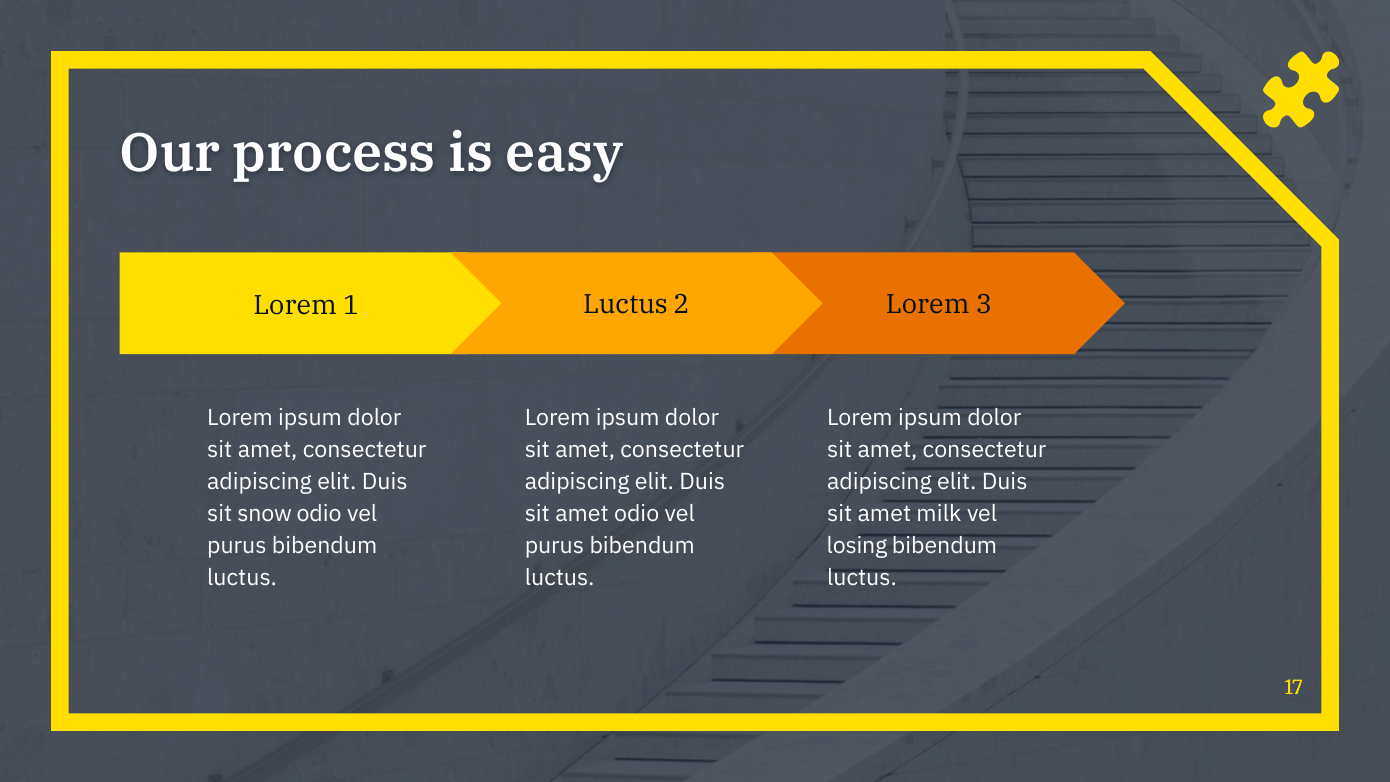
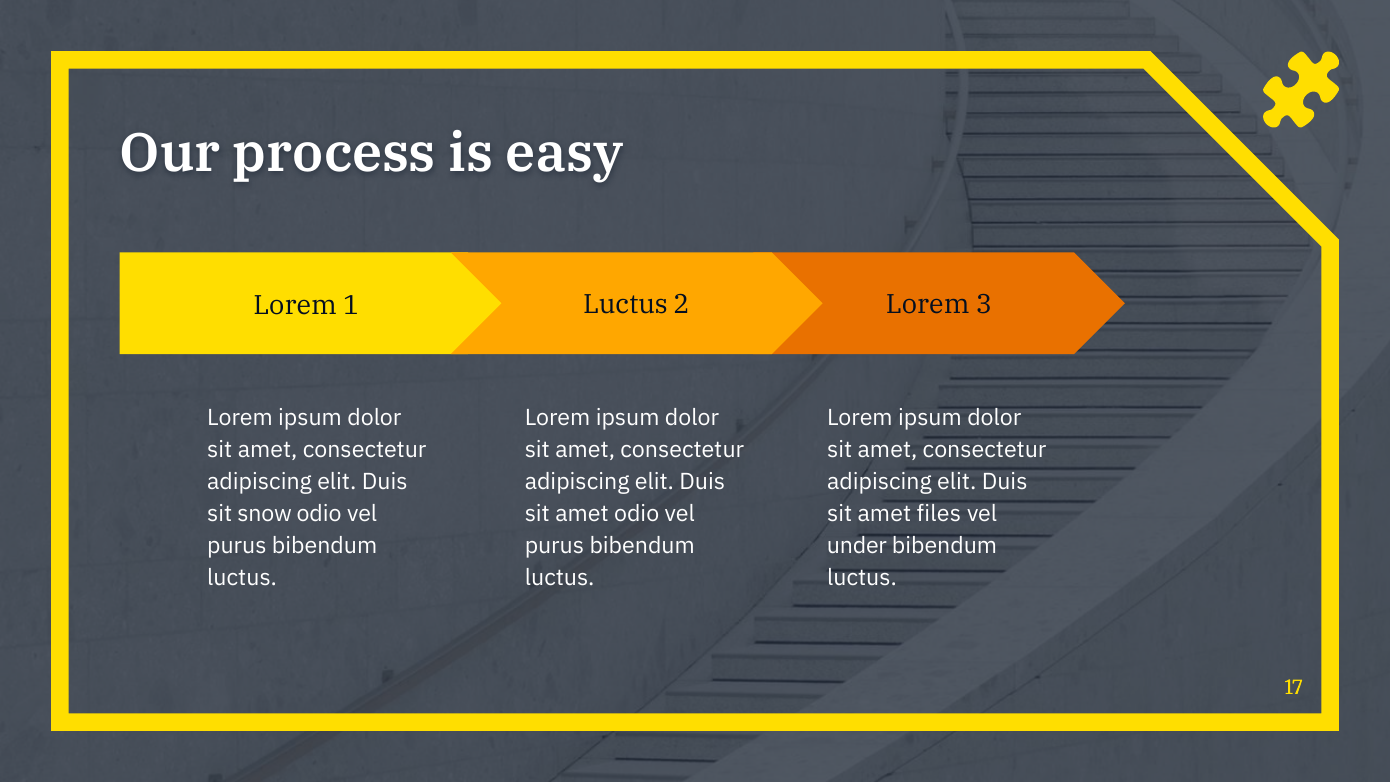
milk: milk -> files (939, 514)
losing: losing -> under (857, 546)
